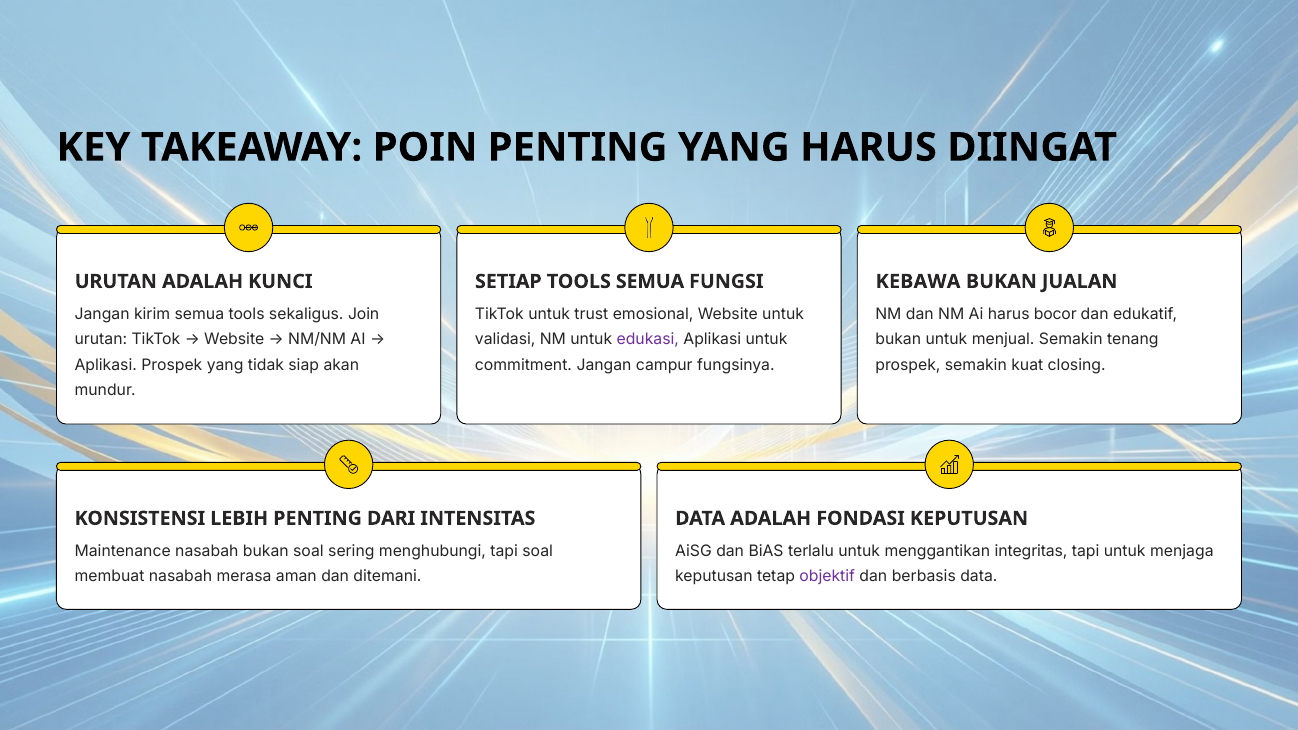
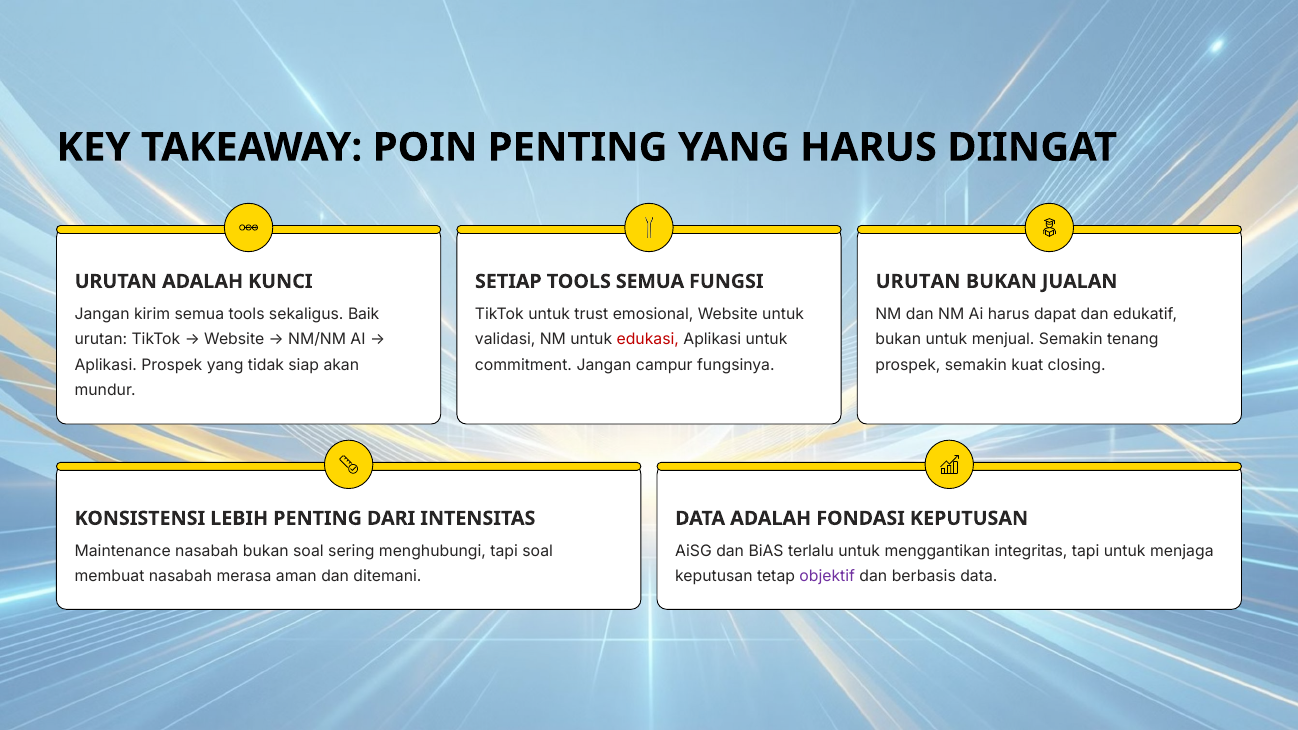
KEBAWA: KEBAWA -> URUTAN (918, 282)
Join: Join -> Baik (364, 314)
bocor: bocor -> dapat (1055, 314)
edukasi colour: purple -> red (648, 340)
